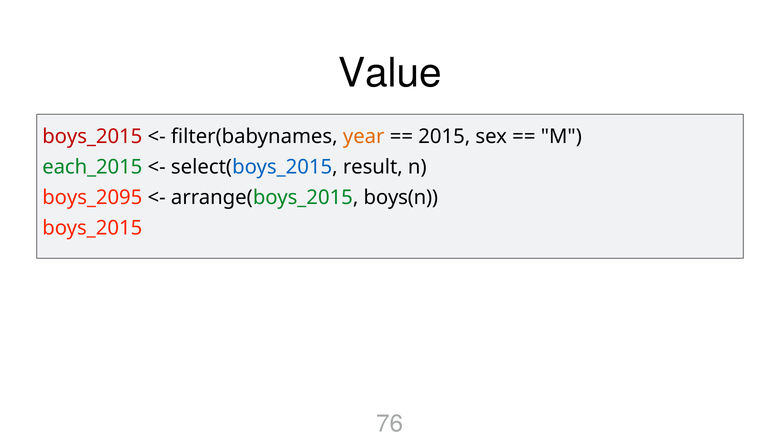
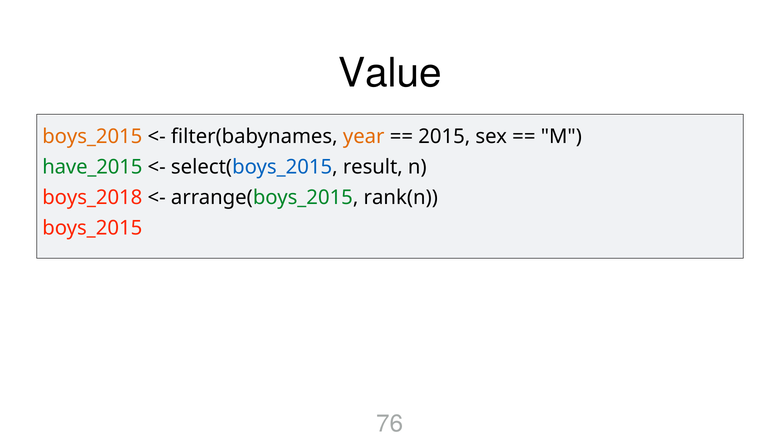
boys_2015 colour: red -> orange (92, 136)
each_2015: each_2015 -> have_2015 (92, 167)
boys_2095: boys_2095 -> boys_2018 (92, 197)
boys(n: boys(n -> rank(n (401, 197)
